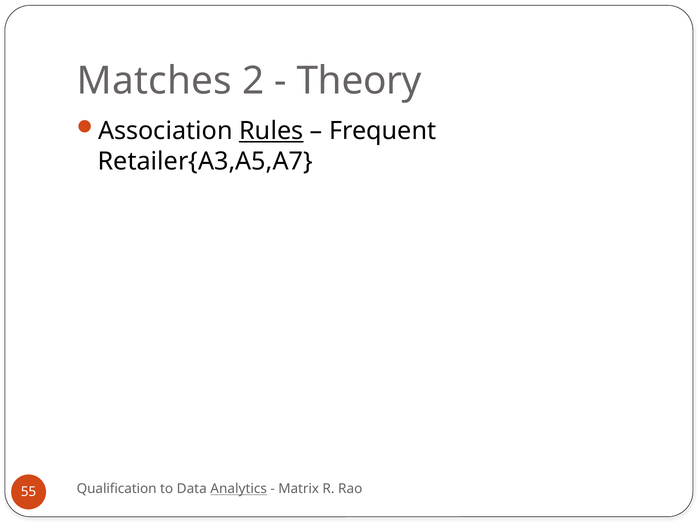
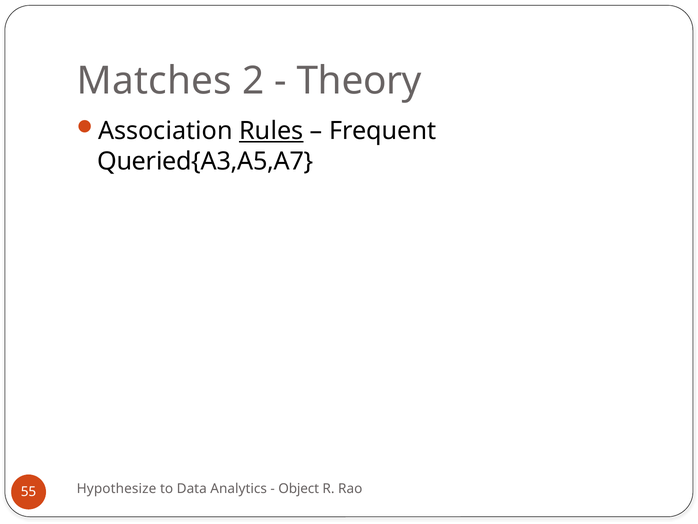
Retailer{A3,A5,A7: Retailer{A3,A5,A7 -> Queried{A3,A5,A7 (205, 161)
Qualification: Qualification -> Hypothesize (117, 488)
Analytics underline: present -> none (239, 488)
Matrix: Matrix -> Object (299, 488)
